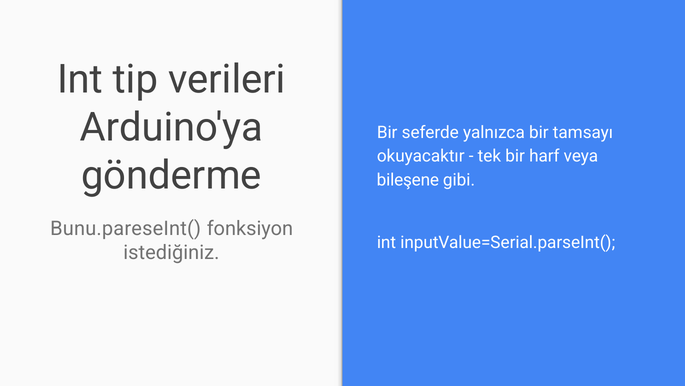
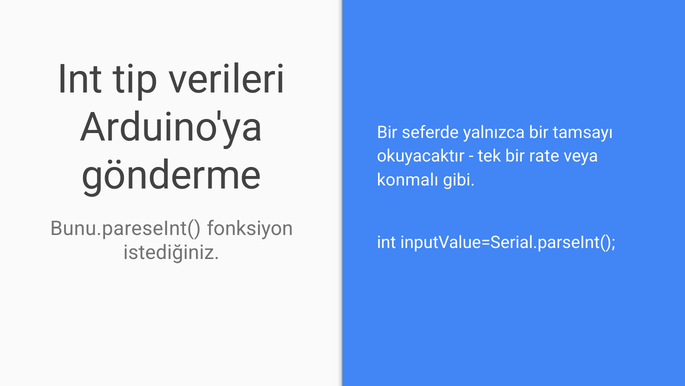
harf: harf -> rate (544, 156)
bileşene: bileşene -> konmalı (408, 180)
